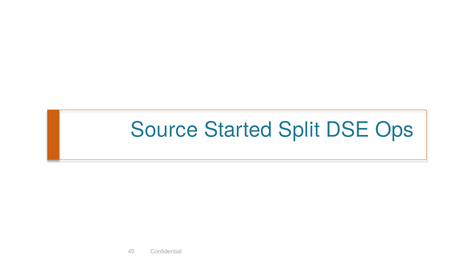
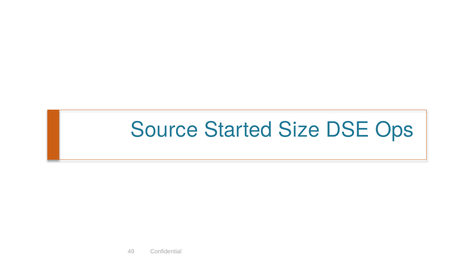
Split: Split -> Size (299, 130)
